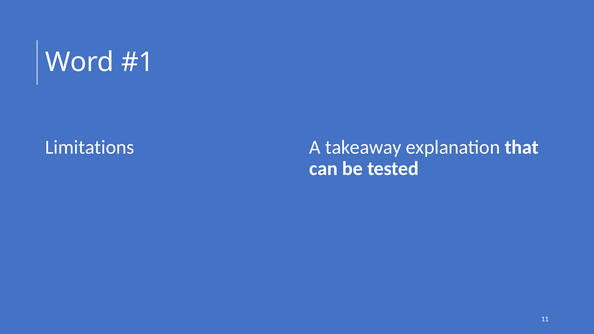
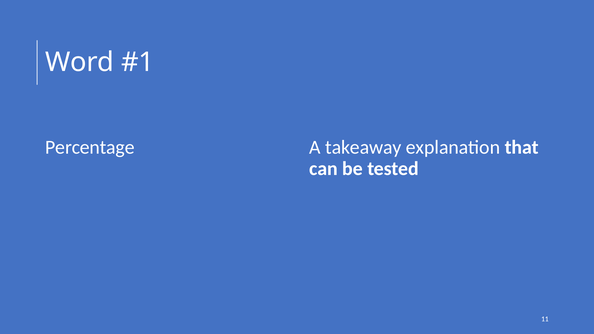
Limitations: Limitations -> Percentage (90, 147)
